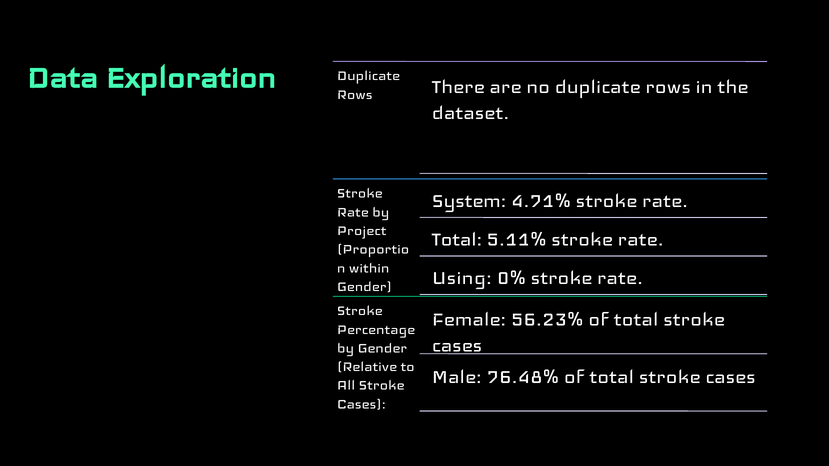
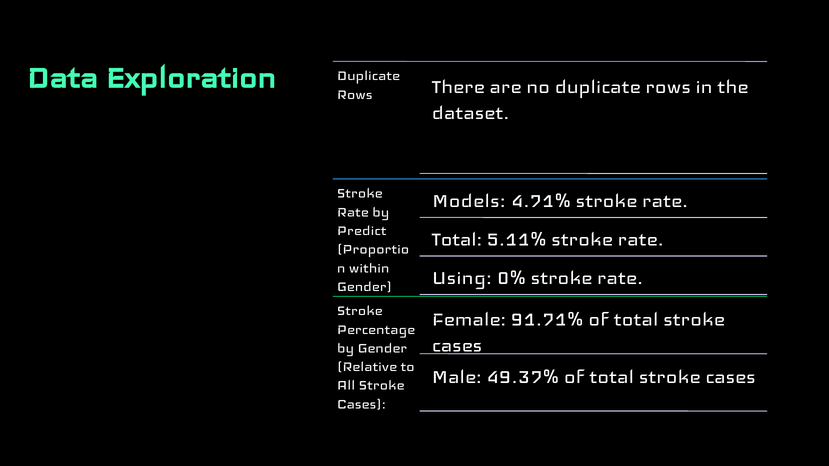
System: System -> Models (469, 199)
Project: Project -> Predict (362, 230)
56.23%: 56.23% -> 91.71% (547, 318)
76.48%: 76.48% -> 49.37% (523, 375)
